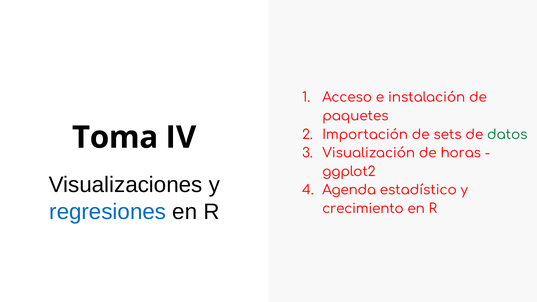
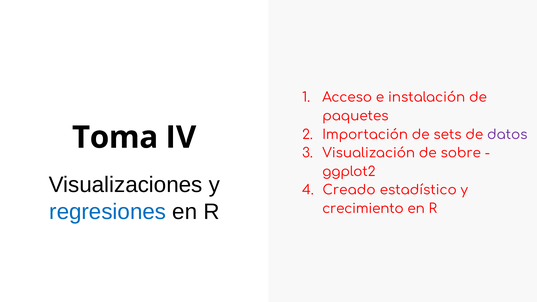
datos colour: green -> purple (507, 135)
horas: horas -> sobre (461, 153)
Agenda: Agenda -> Creado (349, 190)
